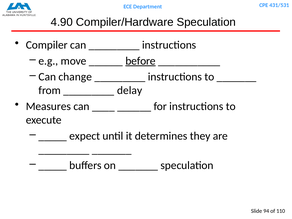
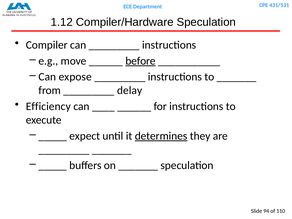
4.90: 4.90 -> 1.12 (62, 22)
change: change -> expose (75, 77)
Measures: Measures -> Efficiency (48, 106)
determines underline: none -> present (161, 136)
